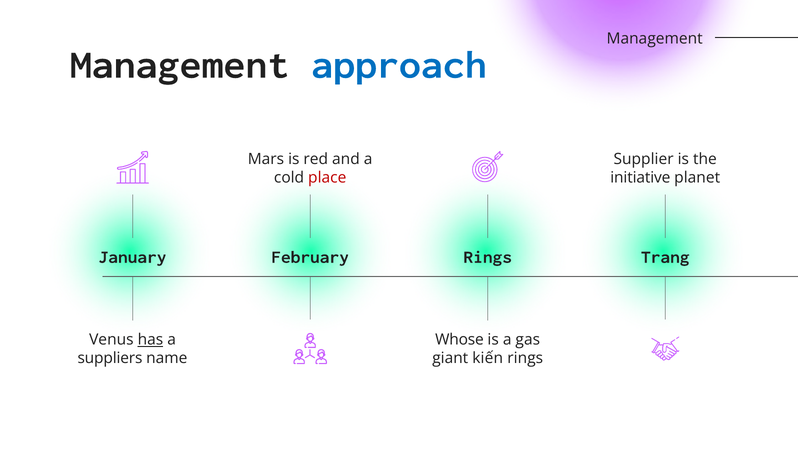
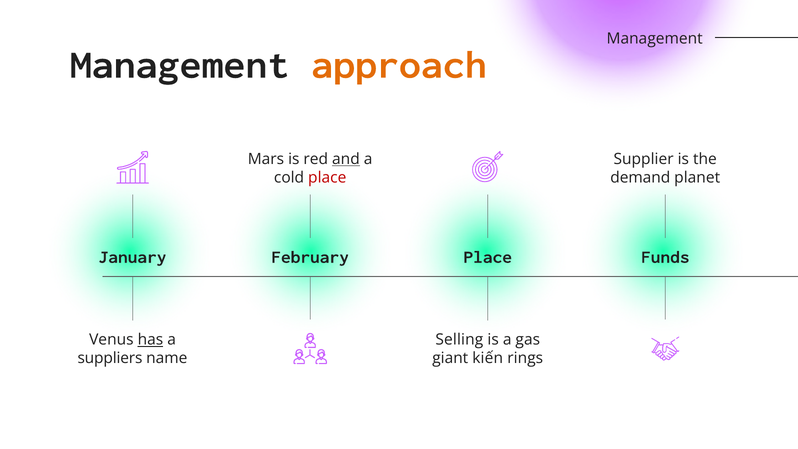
approach colour: blue -> orange (399, 65)
and underline: none -> present (346, 159)
initiative: initiative -> demand (640, 178)
February Rings: Rings -> Place (488, 257)
Trang: Trang -> Funds (665, 257)
Whose: Whose -> Selling (459, 340)
